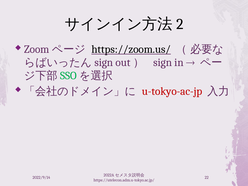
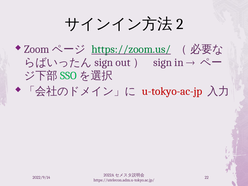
https://zoom.us/ colour: black -> green (131, 49)
